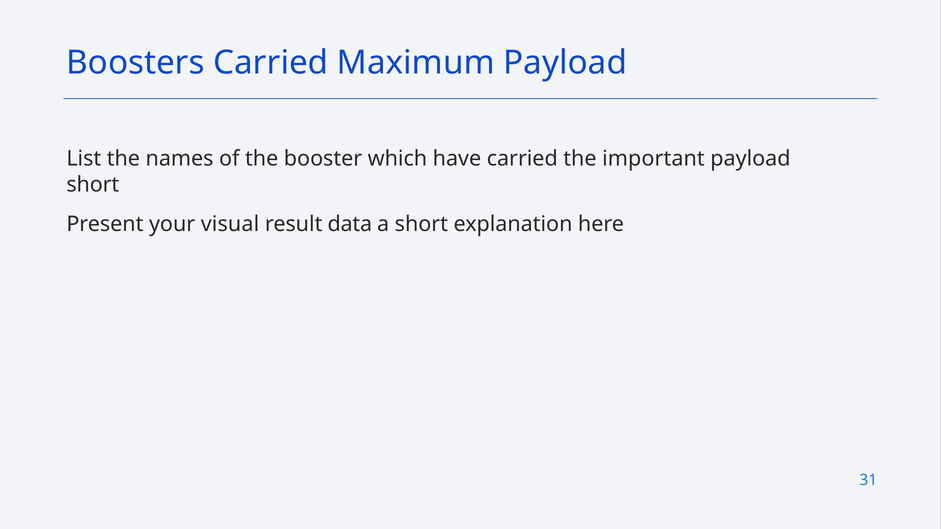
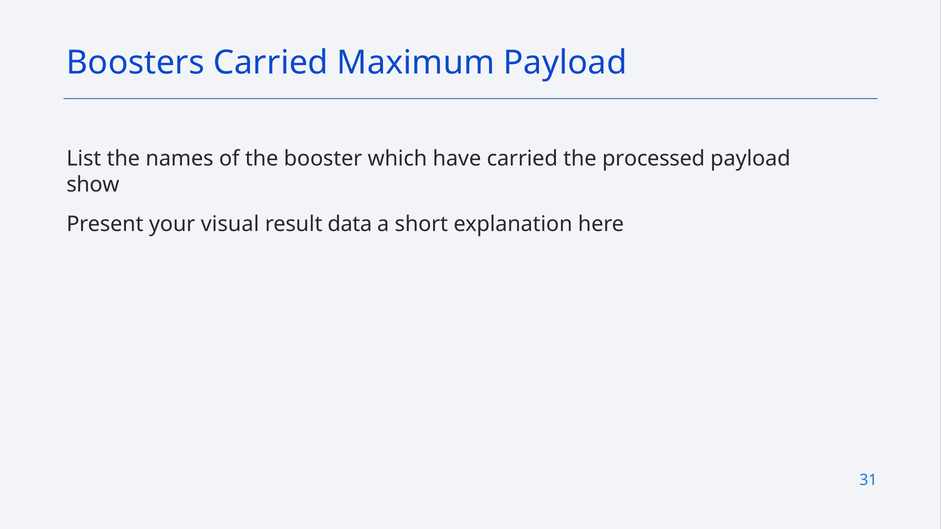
important: important -> processed (654, 159)
short: short -> show (93, 185)
